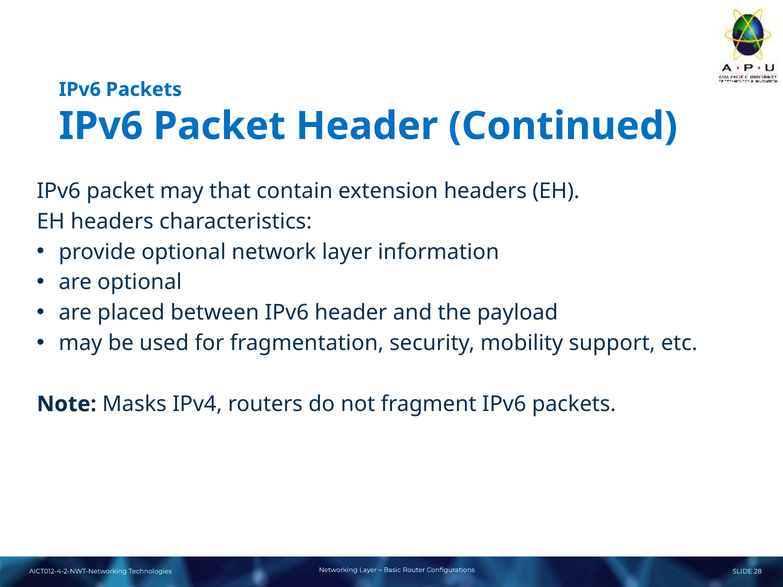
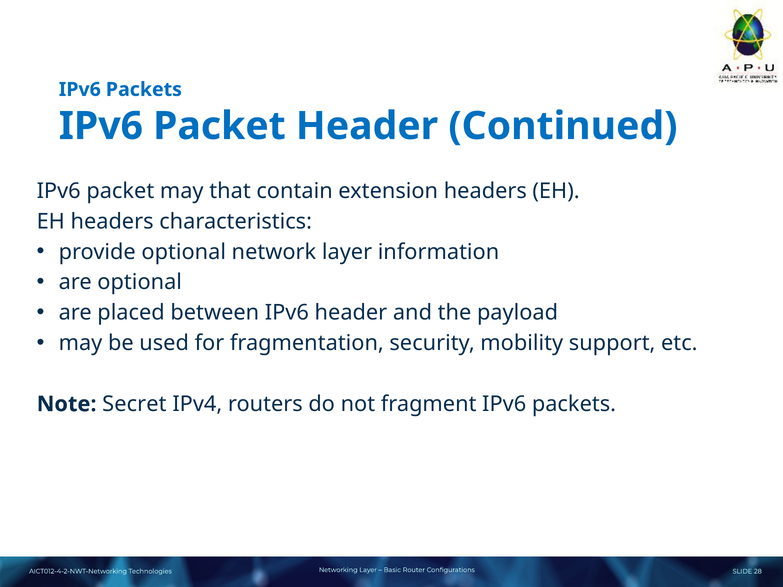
Masks: Masks -> Secret (134, 404)
